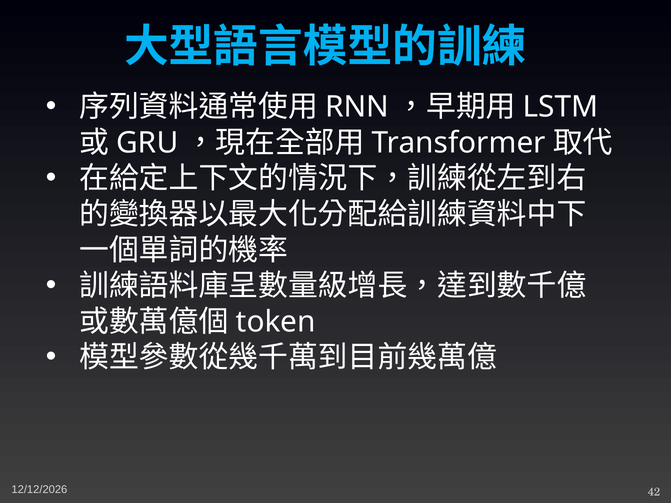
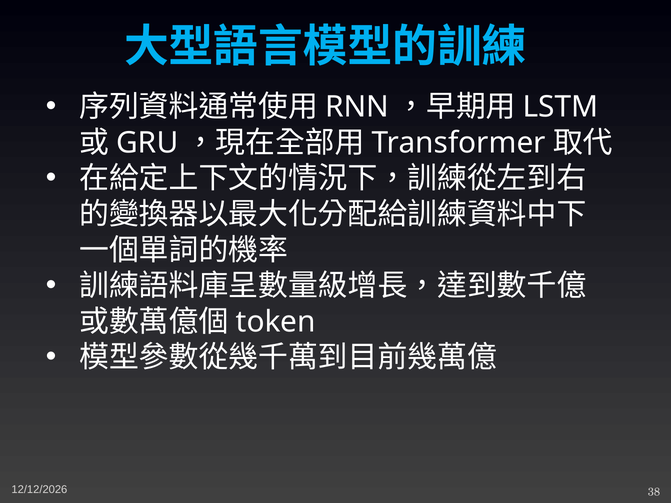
42: 42 -> 38 (654, 492)
